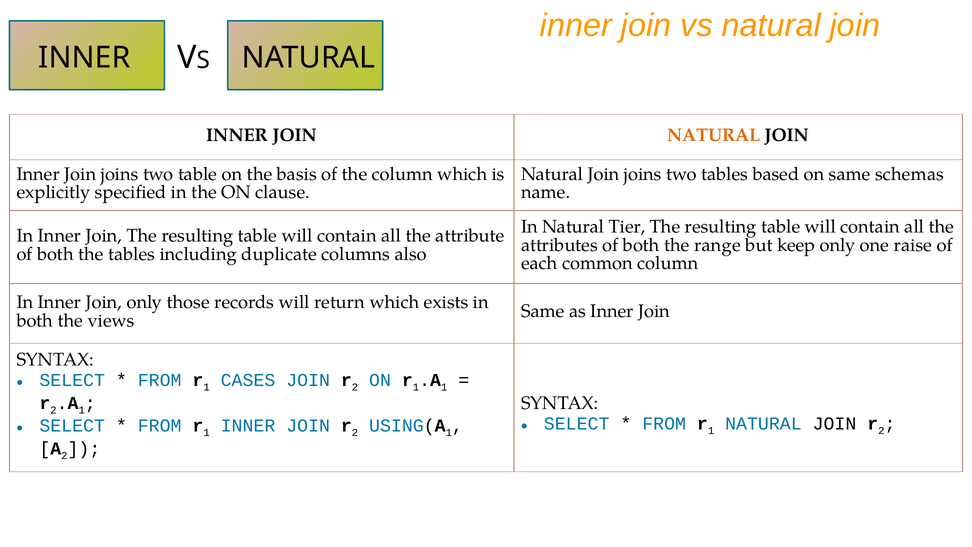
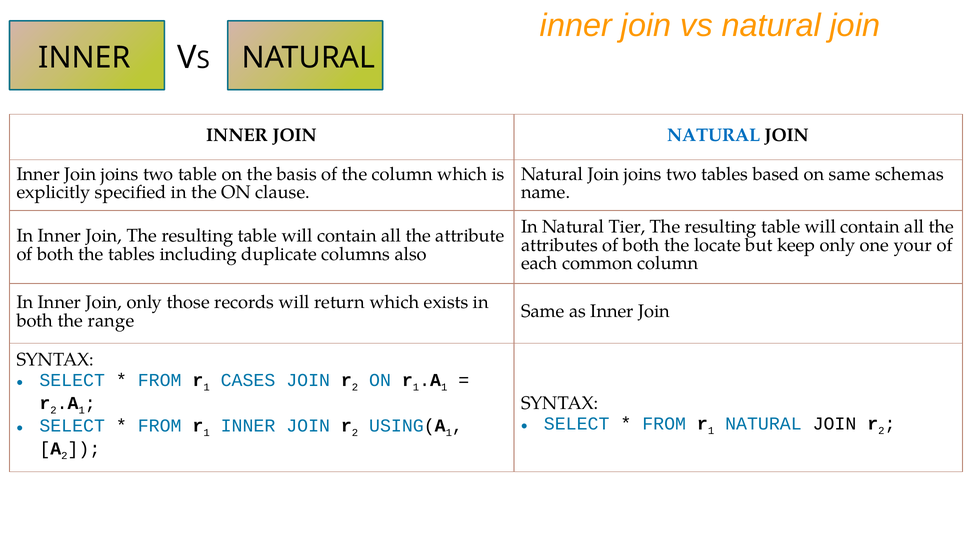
NATURAL colour: orange -> blue (714, 135)
range: range -> locate (718, 245)
raise: raise -> your (913, 245)
views: views -> range (111, 320)
